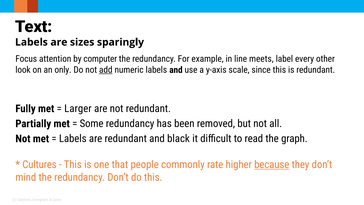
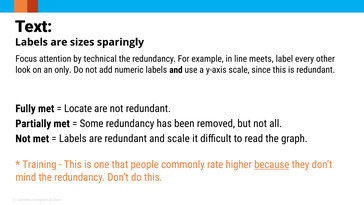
computer: computer -> technical (100, 59)
add underline: present -> none (106, 70)
Larger: Larger -> Locate (78, 108)
and black: black -> scale (178, 139)
Cultures: Cultures -> Training (39, 164)
